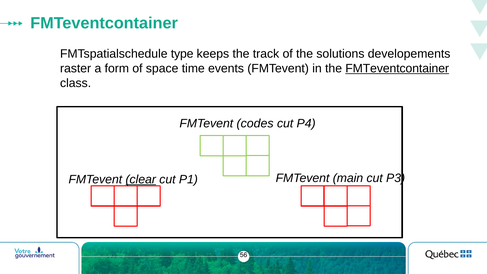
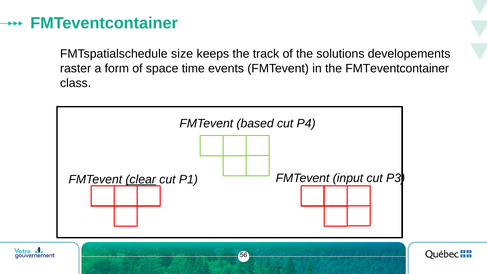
type: type -> size (182, 54)
FMTeventcontainer underline: present -> none (397, 68)
codes: codes -> based (255, 124)
main: main -> input (348, 178)
